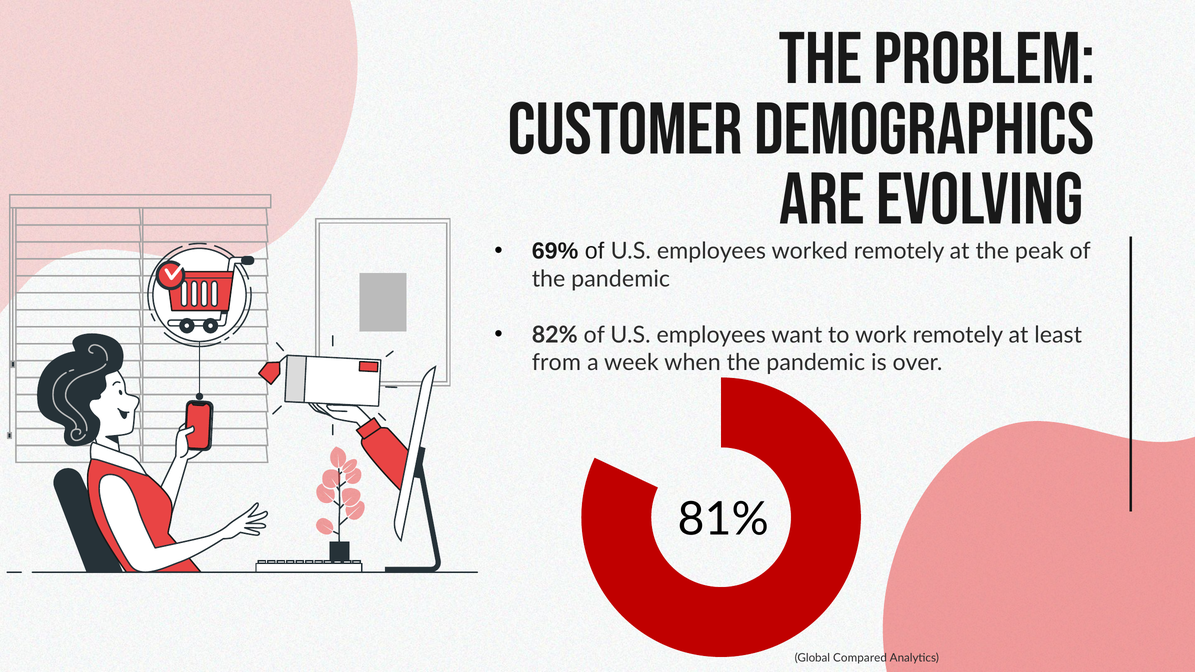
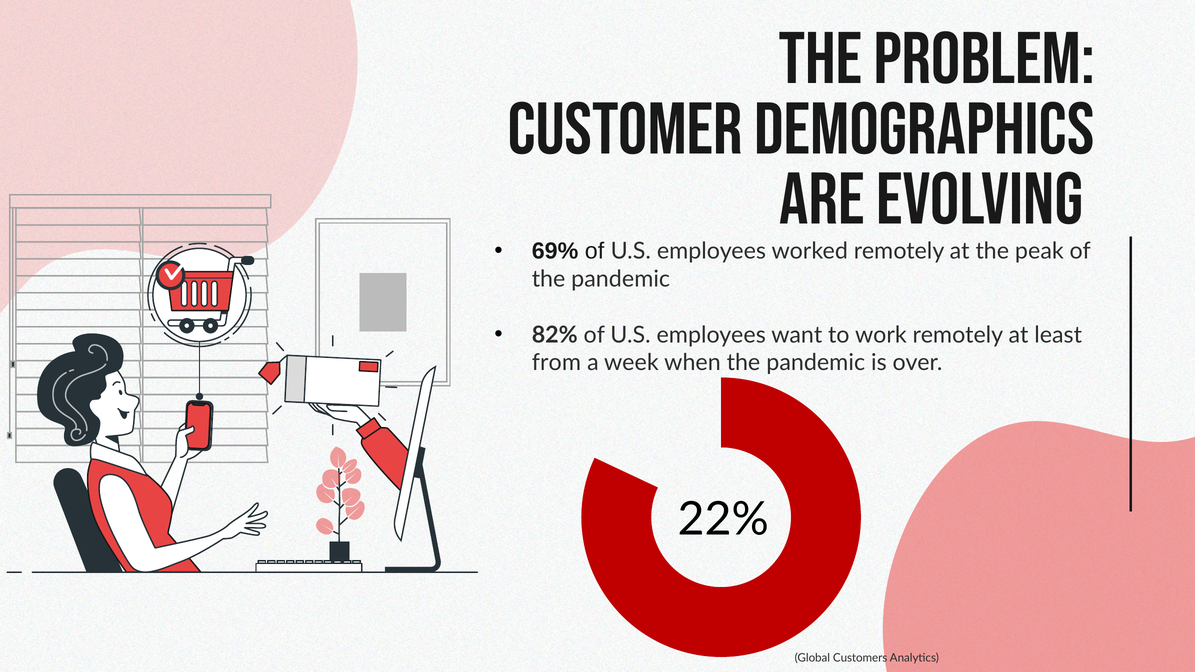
81%: 81% -> 22% (723, 520)
Compared: Compared -> Customers (860, 658)
